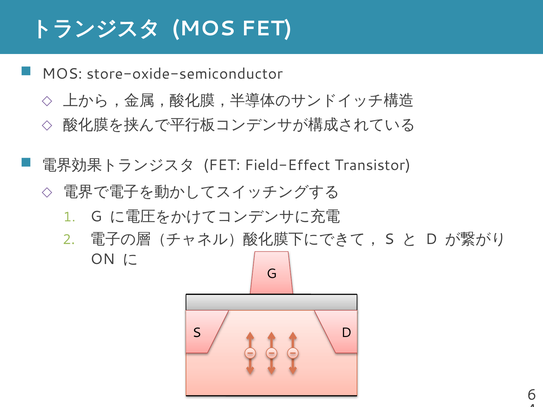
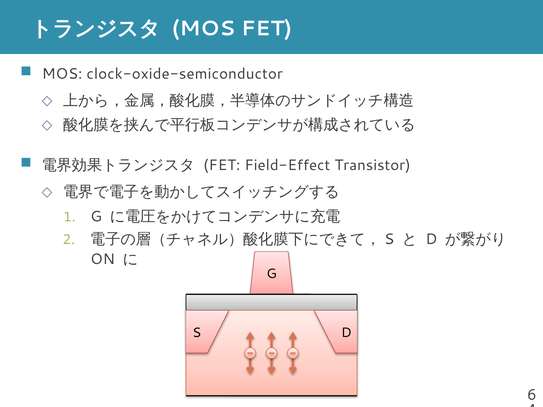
store-oxide-semiconductor: store-oxide-semiconductor -> clock-oxide-semiconductor (185, 74)
